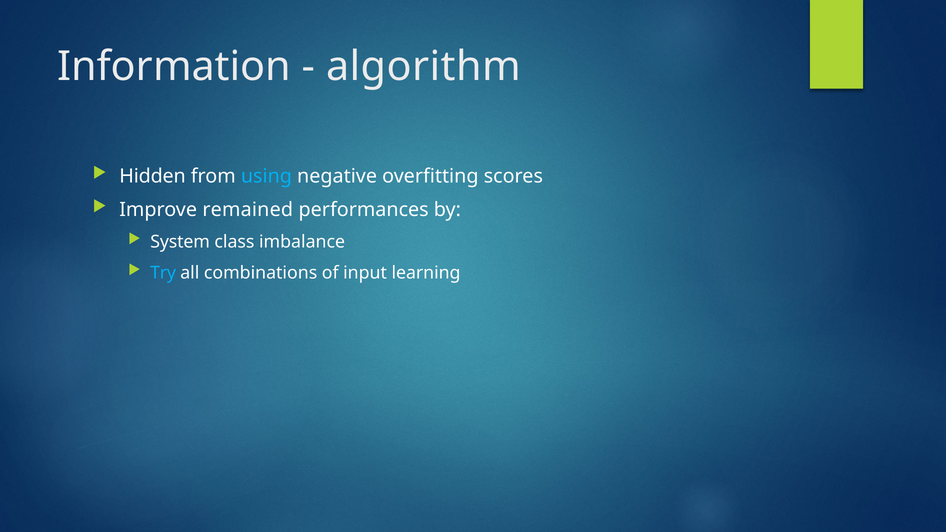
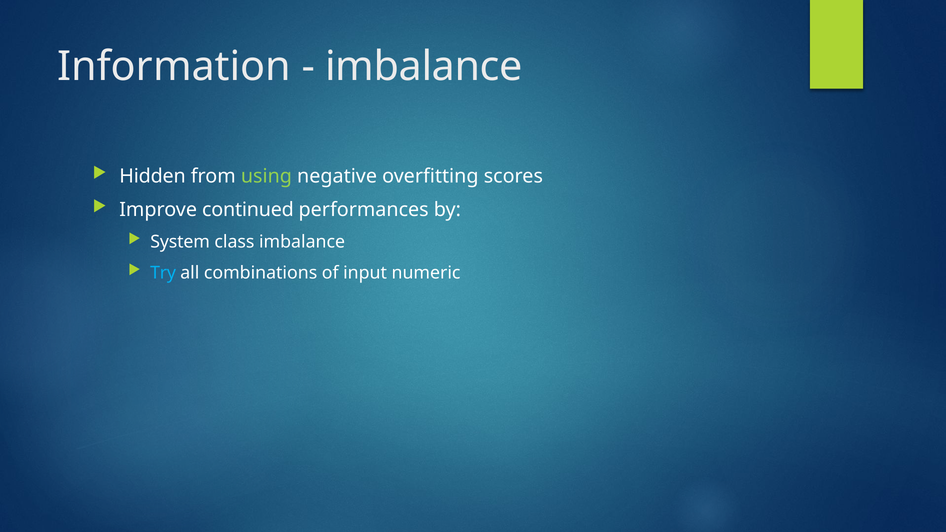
algorithm: algorithm -> imbalance (424, 66)
using colour: light blue -> light green (266, 176)
remained: remained -> continued (248, 210)
learning: learning -> numeric (426, 273)
